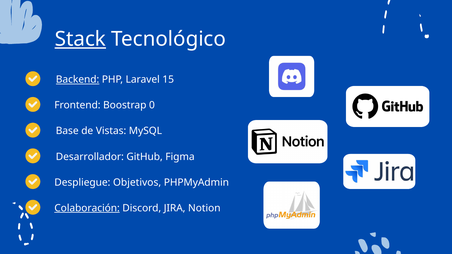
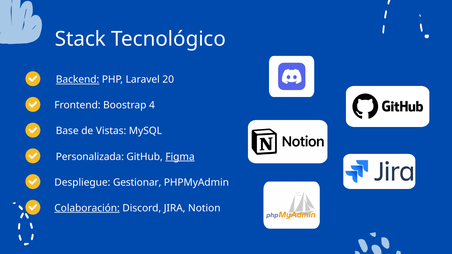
Stack underline: present -> none (80, 39)
15: 15 -> 20 (168, 80)
0: 0 -> 4 (152, 105)
Desarrollador: Desarrollador -> Personalizada (90, 157)
Figma underline: none -> present (180, 157)
Objetivos: Objetivos -> Gestionar (137, 183)
